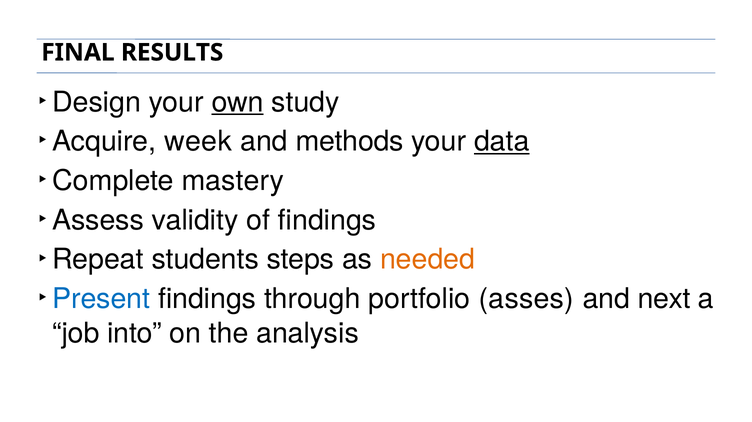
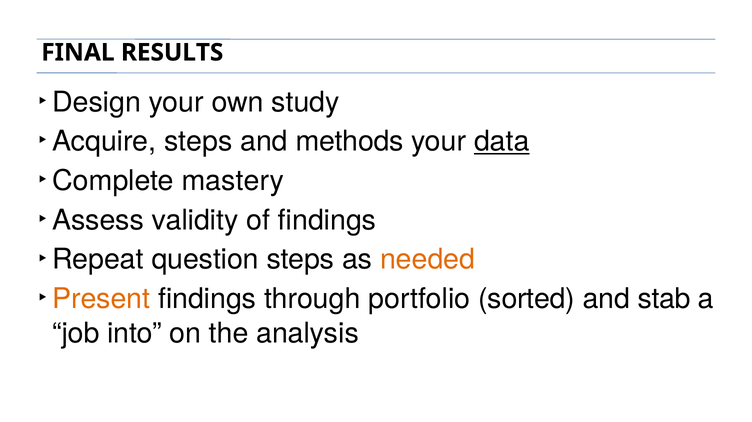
own underline: present -> none (238, 102)
Acquire week: week -> steps (198, 142)
students: students -> question (205, 260)
Present colour: blue -> orange (101, 299)
asses: asses -> sorted (527, 299)
next: next -> stab (664, 299)
